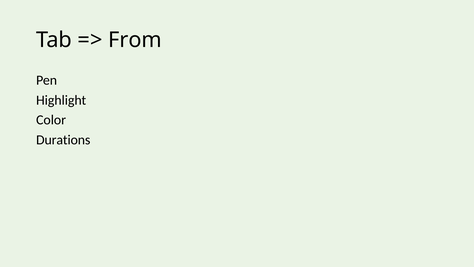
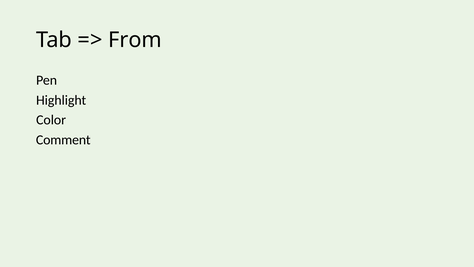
Durations: Durations -> Comment (63, 140)
